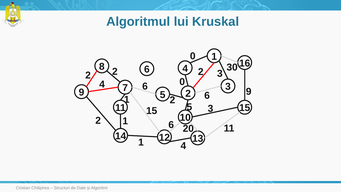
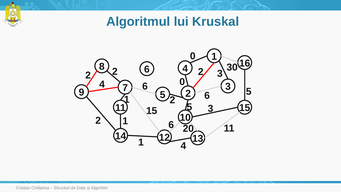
9: 9 -> 5 (249, 92)
